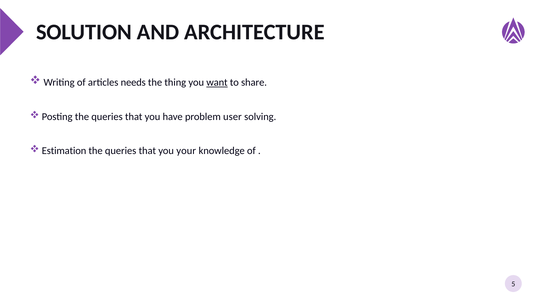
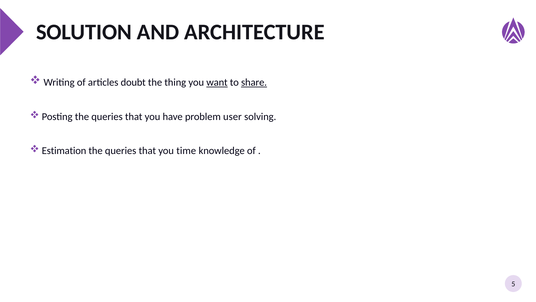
needs: needs -> doubt (133, 82)
share underline: none -> present (254, 82)
your: your -> time (186, 151)
